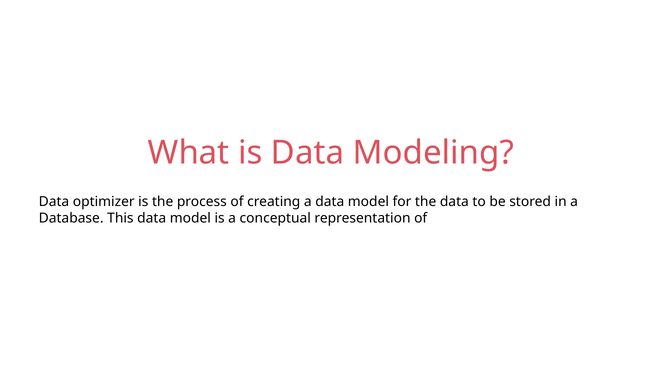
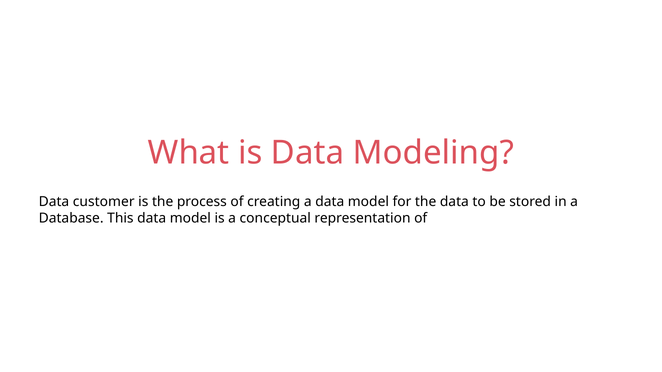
optimizer: optimizer -> customer (104, 202)
